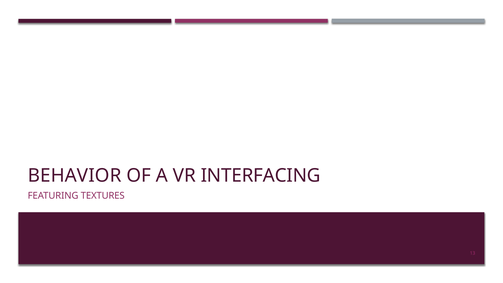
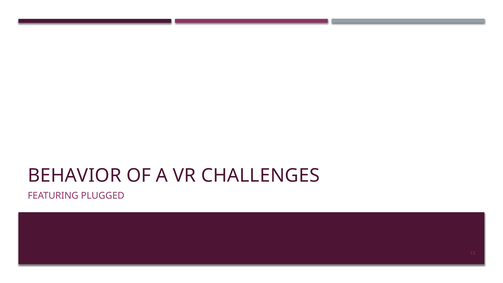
INTERFACING: INTERFACING -> CHALLENGES (260, 175)
TEXTURES: TEXTURES -> PLUGGED (103, 196)
